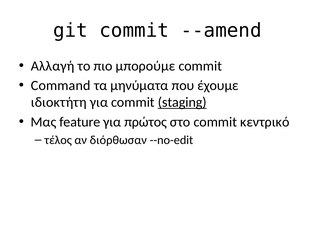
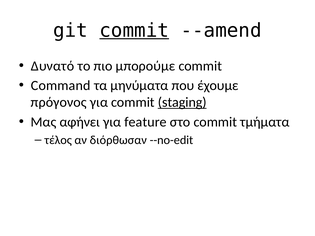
commit underline: none -> present (134, 30)
Αλλαγή: Αλλαγή -> Δυνατό (53, 66)
ιδιοκτήτη: ιδιοκτήτη -> πρόγονος (59, 102)
feature: feature -> αφήνει (80, 122)
πρώτος: πρώτος -> feature (145, 122)
κεντρικό: κεντρικό -> τμήματα (265, 122)
